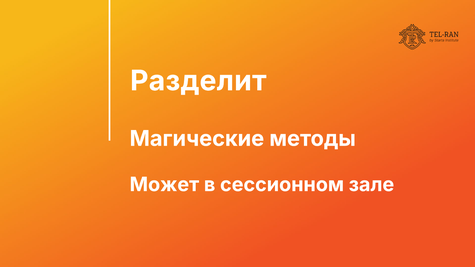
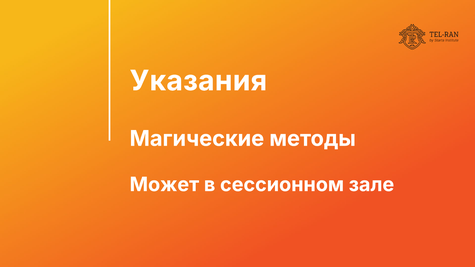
Разделит: Разделит -> Указания (198, 81)
